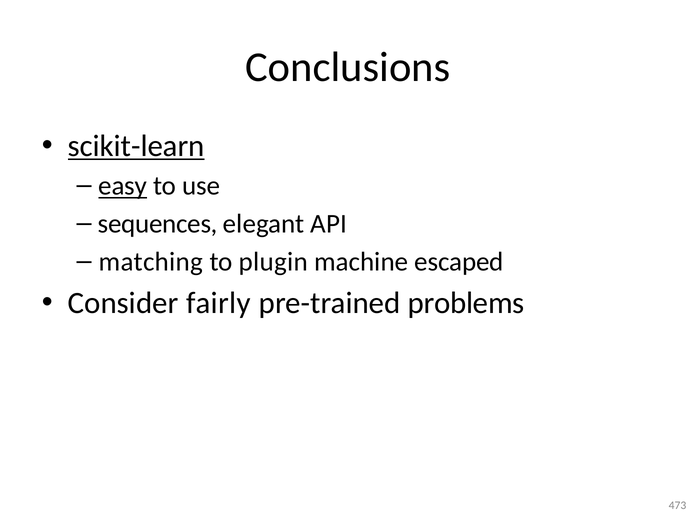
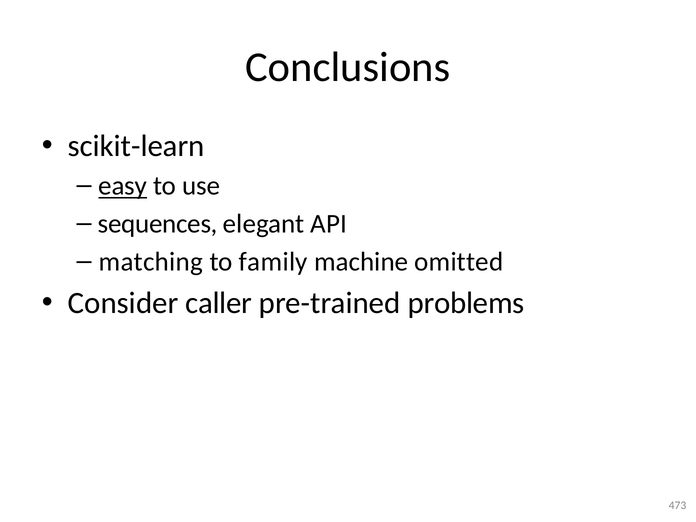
scikit-learn underline: present -> none (136, 146)
plugin: plugin -> family (273, 262)
escaped: escaped -> omitted (459, 262)
fairly: fairly -> caller (219, 303)
